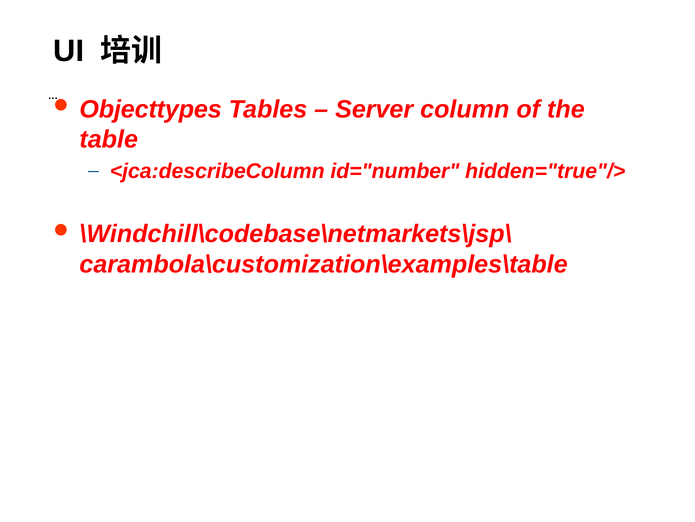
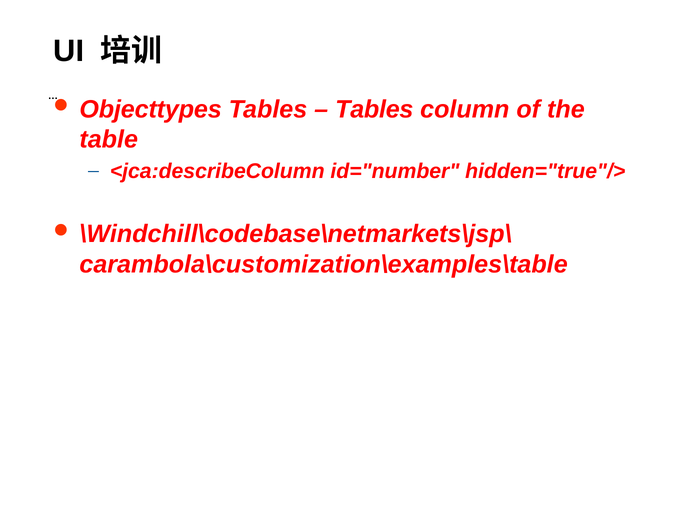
Server: Server -> Tables (374, 109)
